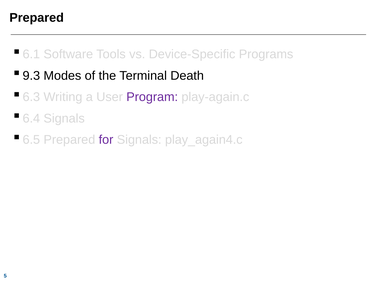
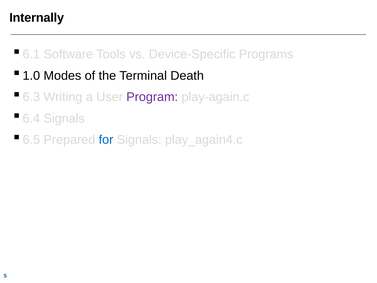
Prepared: Prepared -> Internally (37, 18)
9.3: 9.3 -> 1.0 (31, 76)
for colour: purple -> blue (106, 140)
